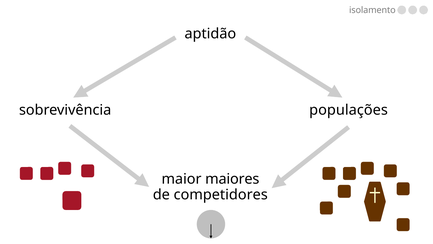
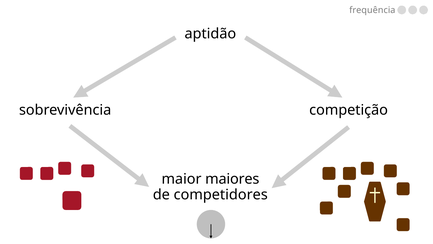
isolamento: isolamento -> frequência (372, 10)
populações: populações -> competição (349, 110)
